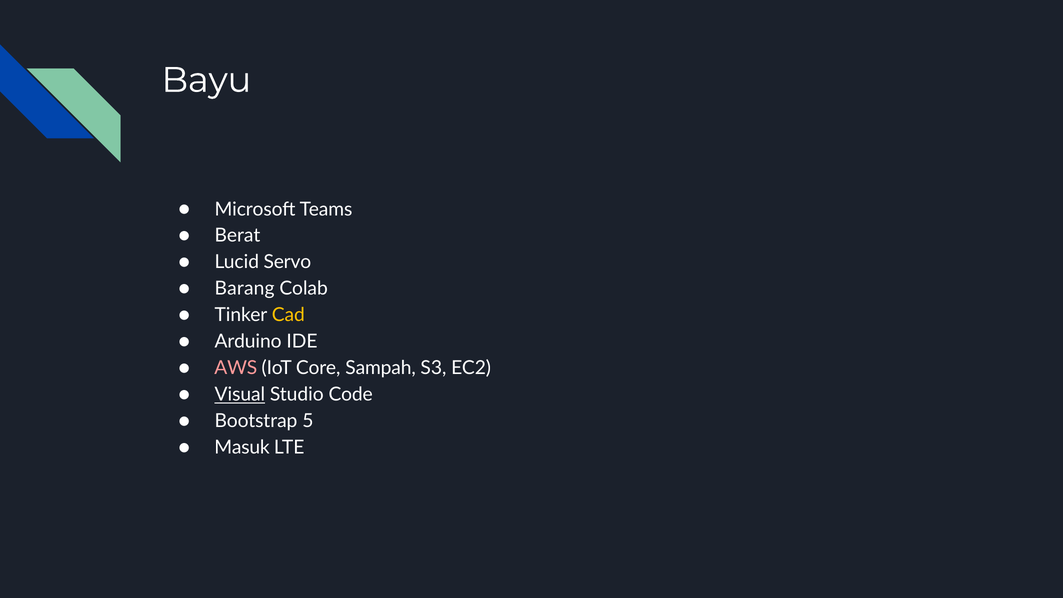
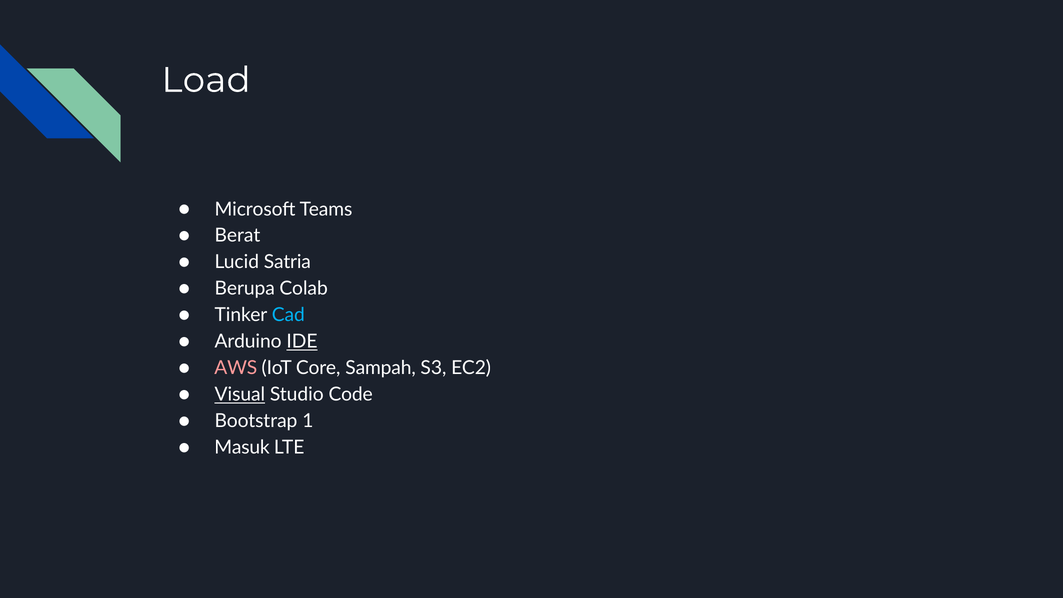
Bayu: Bayu -> Load (206, 80)
Servo: Servo -> Satria (287, 262)
Barang: Barang -> Berupa (245, 289)
Cad colour: yellow -> light blue (288, 315)
IDE underline: none -> present (302, 342)
5: 5 -> 1 (308, 421)
